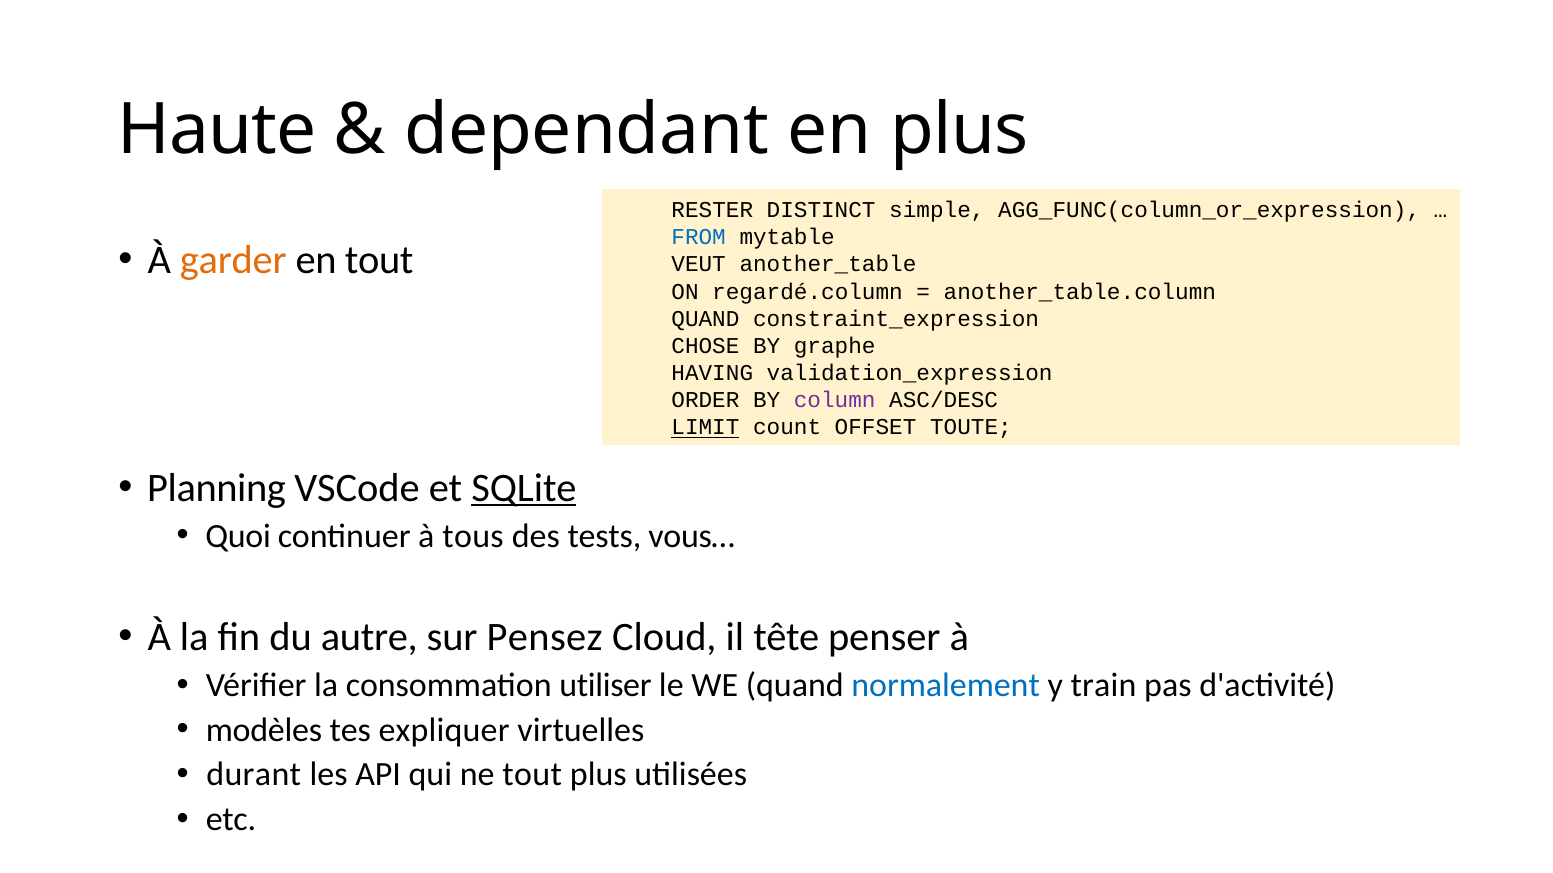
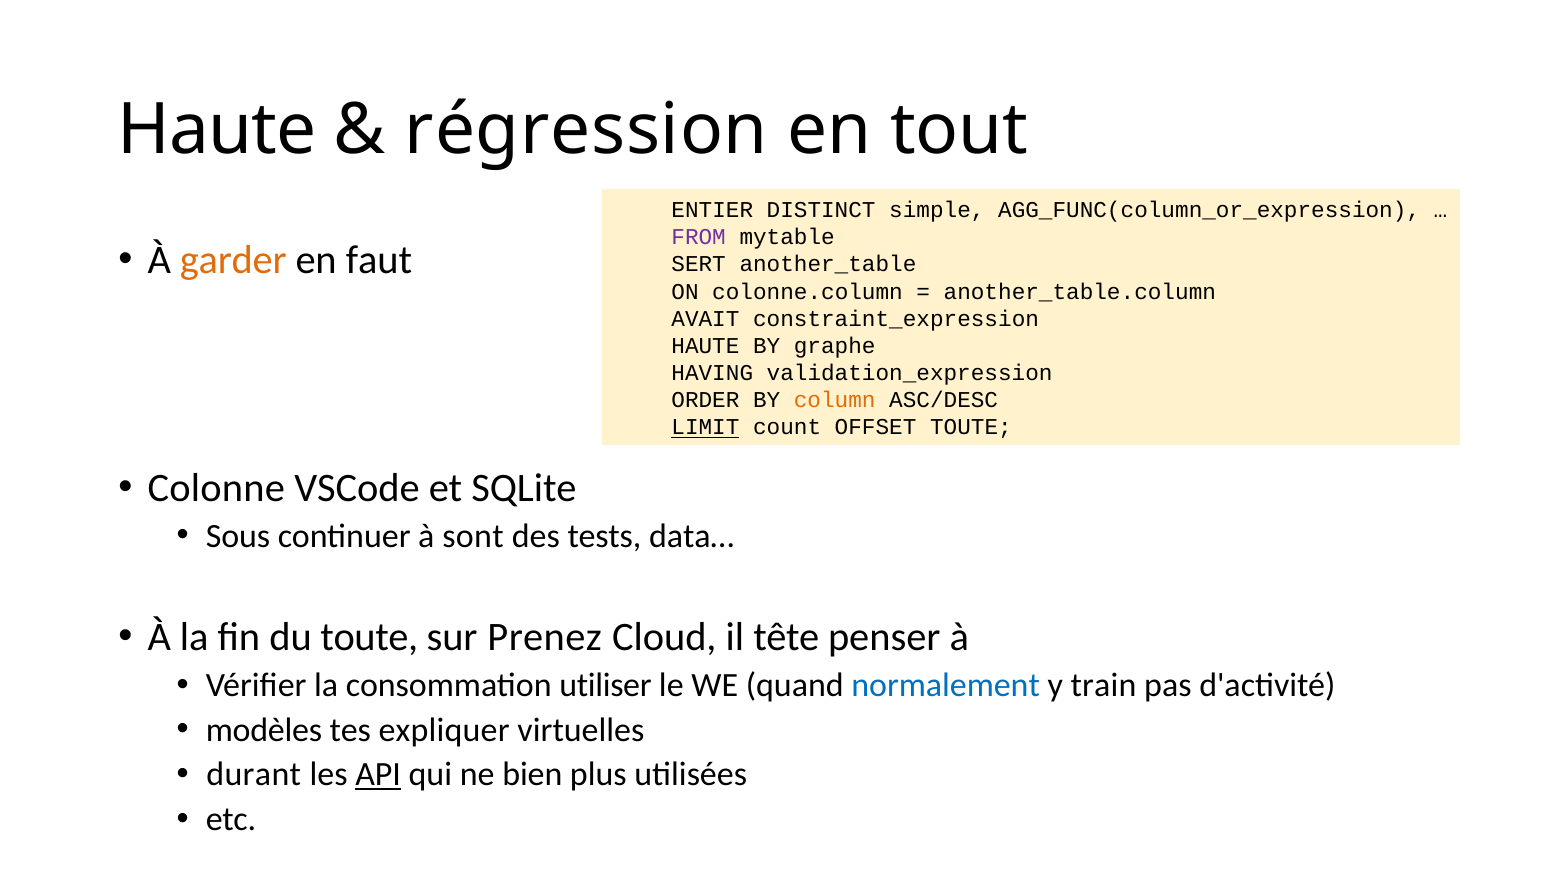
dependant: dependant -> régression (586, 130)
en plus: plus -> tout (959, 130)
RESTER: RESTER -> ENTIER (712, 210)
FROM colour: blue -> purple (699, 237)
en tout: tout -> faut (379, 260)
VEUT: VEUT -> SERT (699, 265)
regardé.column: regardé.column -> colonne.column (808, 292)
QUAND: QUAND -> AVAIT (705, 319)
CHOSE: CHOSE -> HAUTE (705, 346)
column colour: purple -> orange (835, 401)
Planning: Planning -> Colonne (216, 488)
SQLite underline: present -> none (524, 488)
Quoi: Quoi -> Sous (238, 536)
tous: tous -> sont (473, 536)
vous…: vous… -> data… (692, 536)
du autre: autre -> toute (369, 637)
Pensez: Pensez -> Prenez (545, 637)
API underline: none -> present (378, 775)
ne tout: tout -> bien (532, 775)
